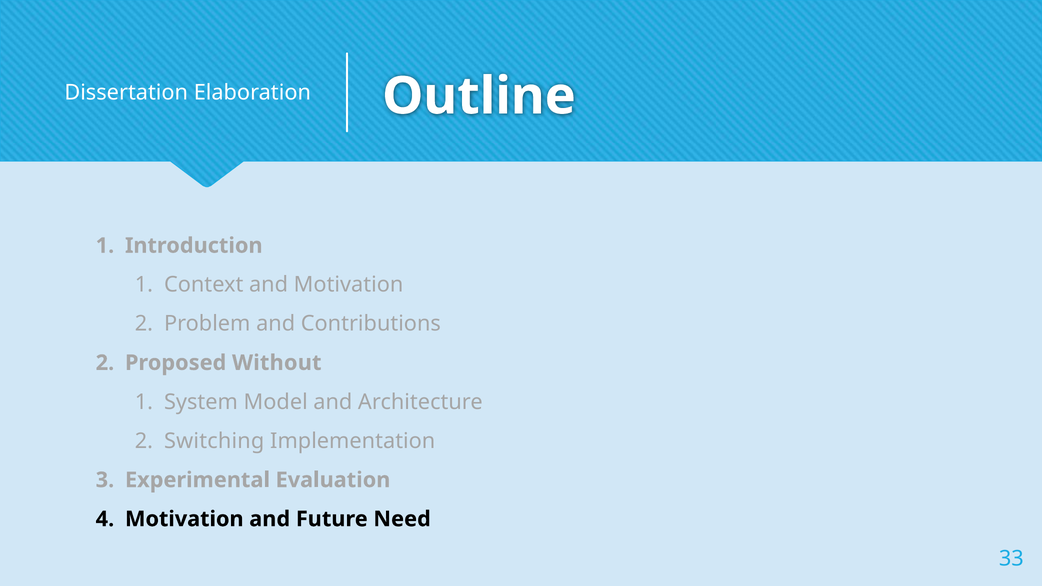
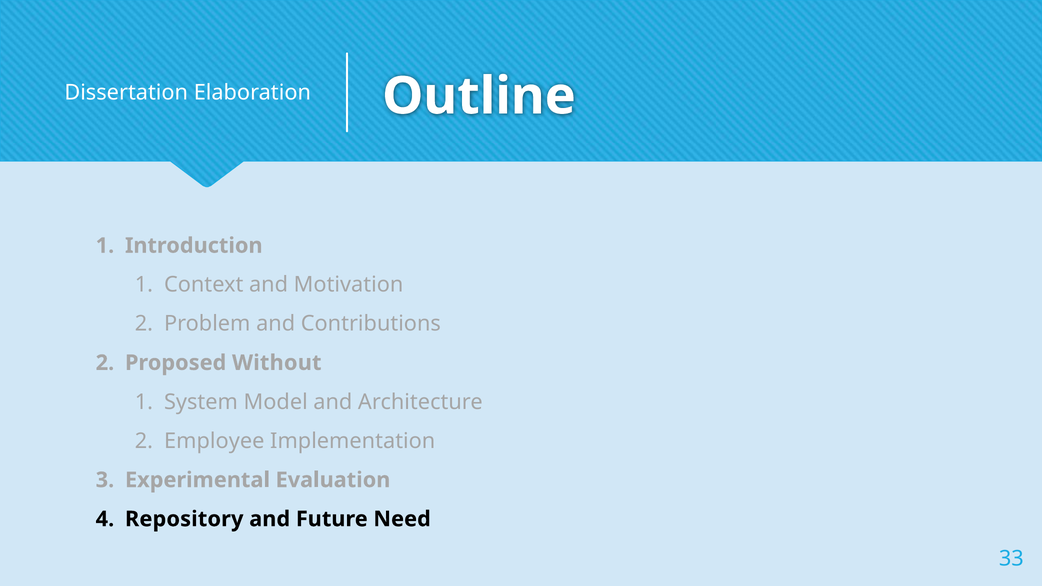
Switching: Switching -> Employee (214, 441)
Motivation: Motivation -> Repository (184, 519)
